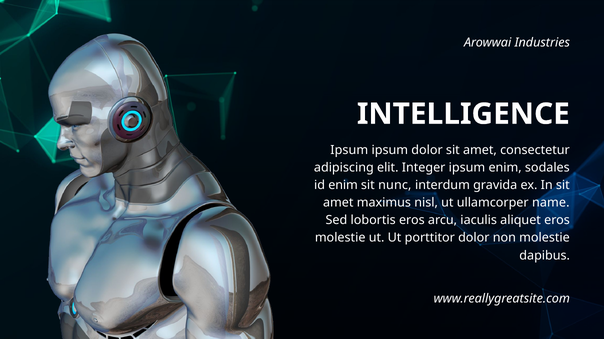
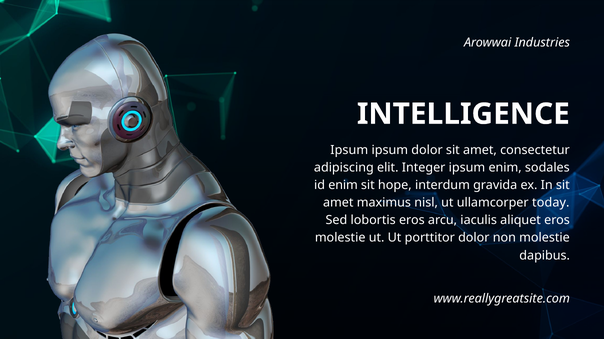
nunc: nunc -> hope (395, 185)
name: name -> today (551, 203)
